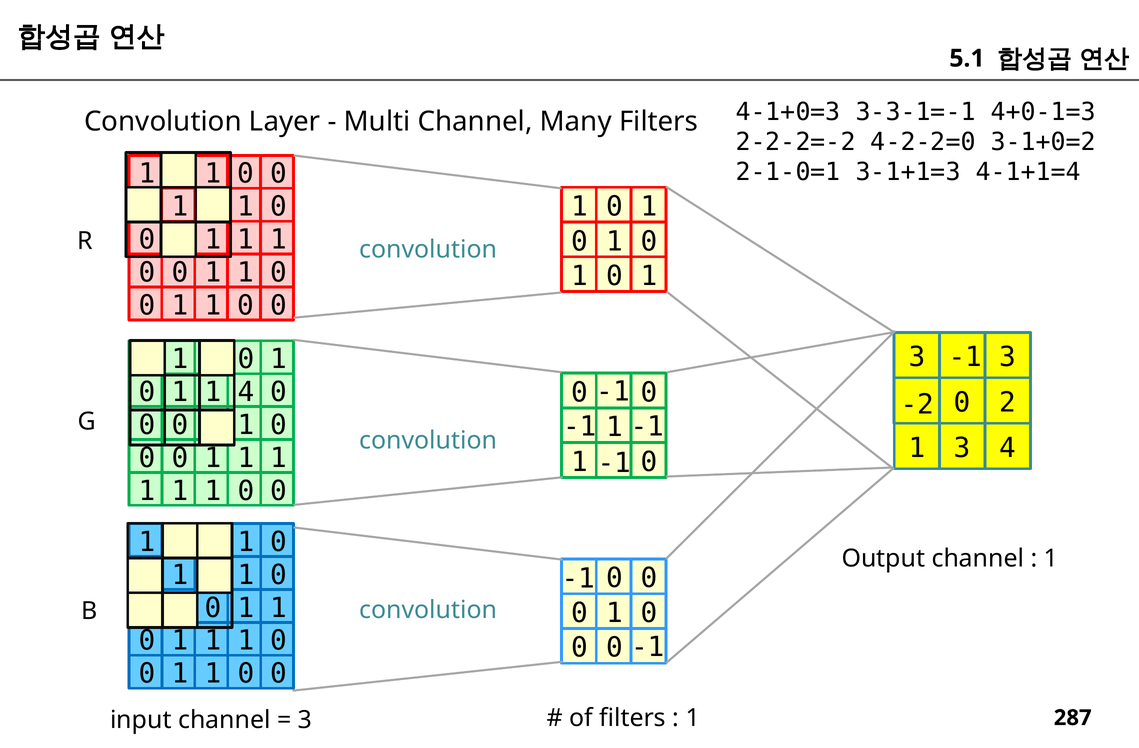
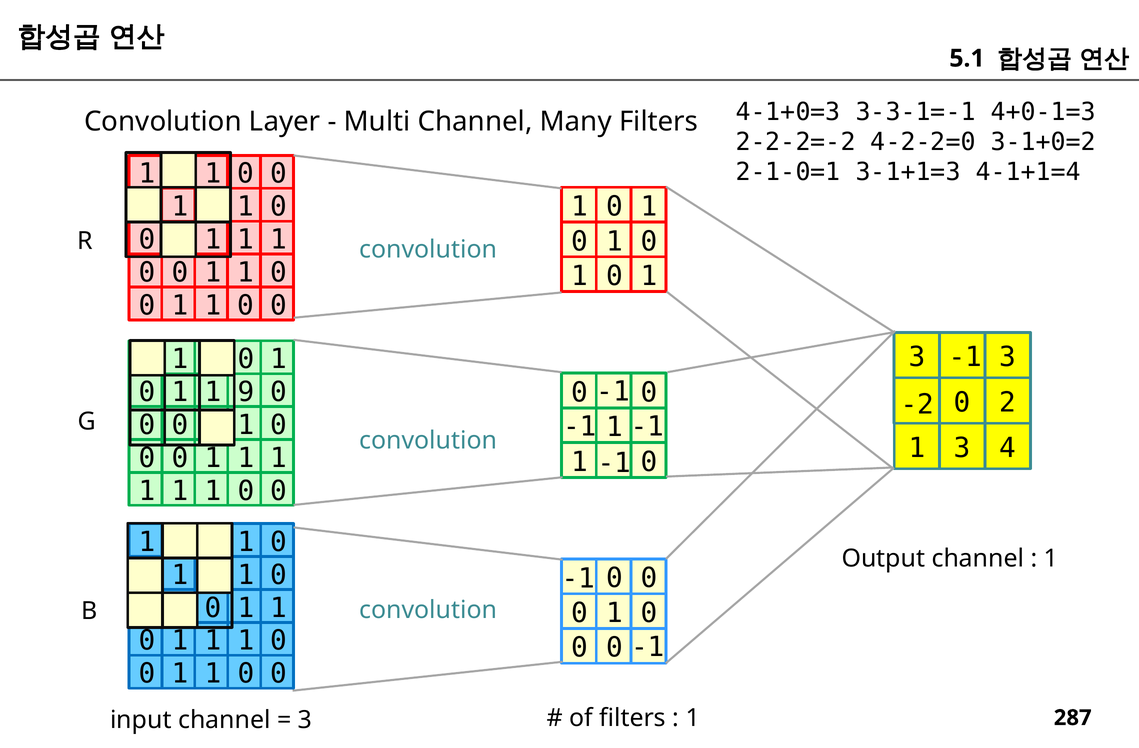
1 4: 4 -> 9 (246, 392)
